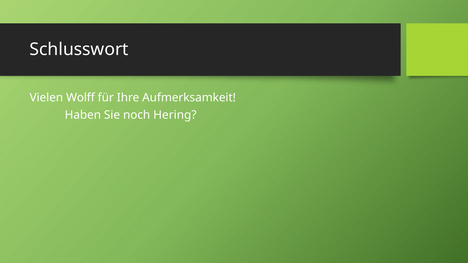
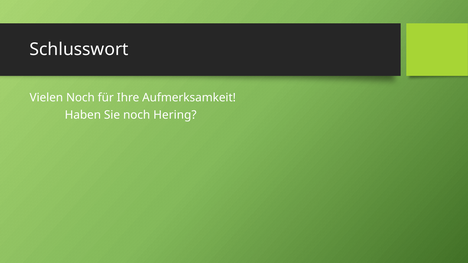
Vielen Wolff: Wolff -> Noch (80, 98)
